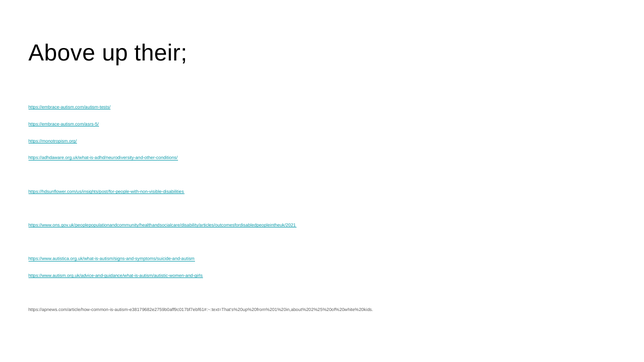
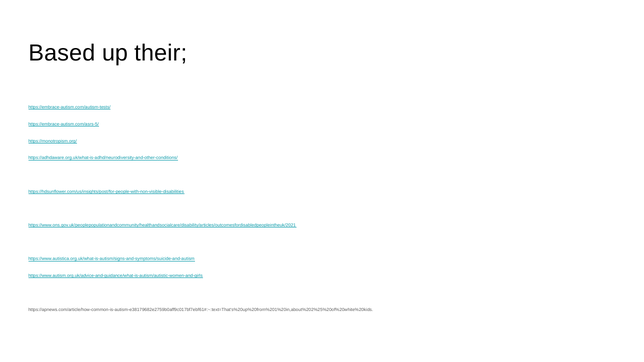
Above: Above -> Based (62, 53)
